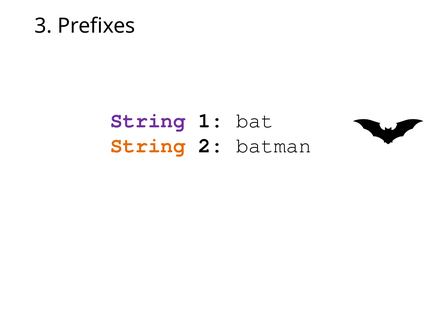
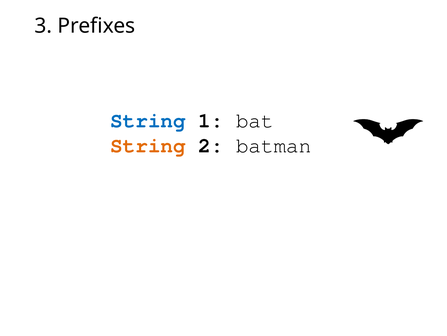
String colour: purple -> blue (148, 120)
